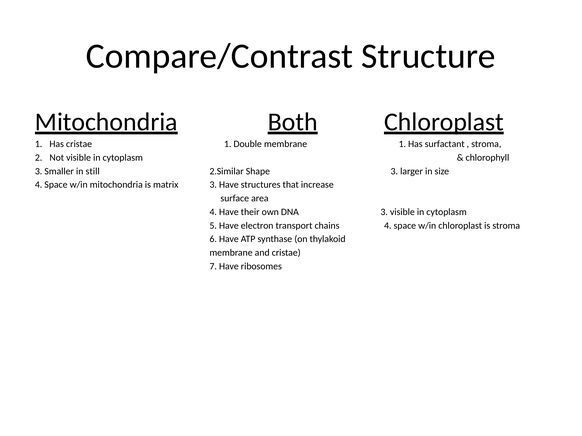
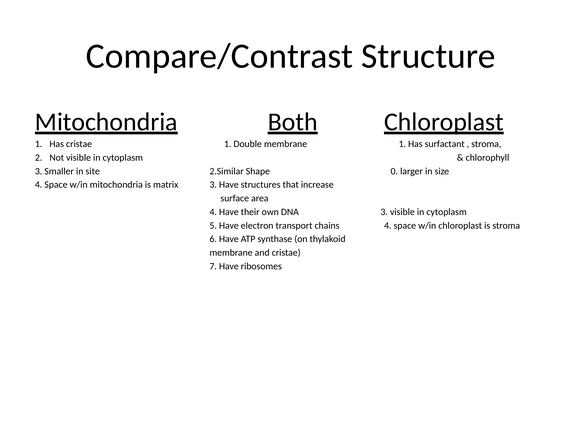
still: still -> site (93, 171)
Shape 3: 3 -> 0 (394, 171)
